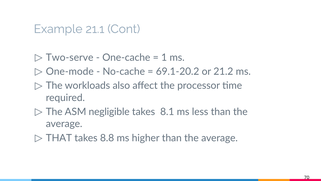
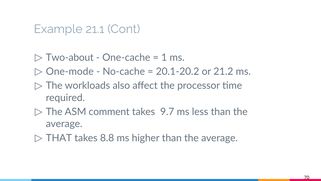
Two-serve: Two-serve -> Two-about (70, 57)
69.1-20.2: 69.1-20.2 -> 20.1-20.2 (178, 71)
negligible: negligible -> comment (109, 112)
8.1: 8.1 -> 9.7 (167, 112)
